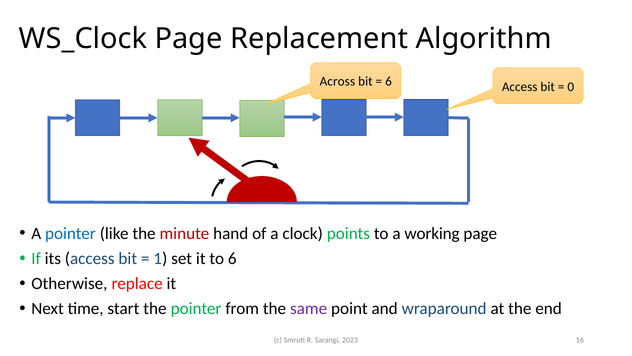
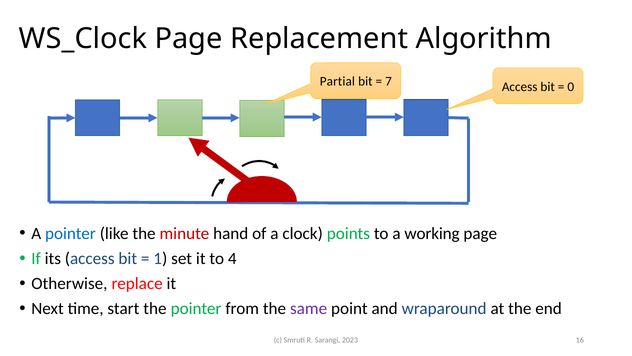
Across: Across -> Partial (337, 81)
6: 6 -> 7 (388, 81)
to 6: 6 -> 4 (232, 258)
